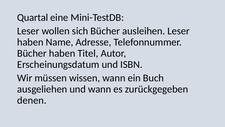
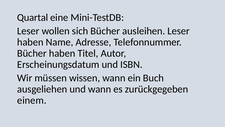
denen: denen -> einem (32, 100)
